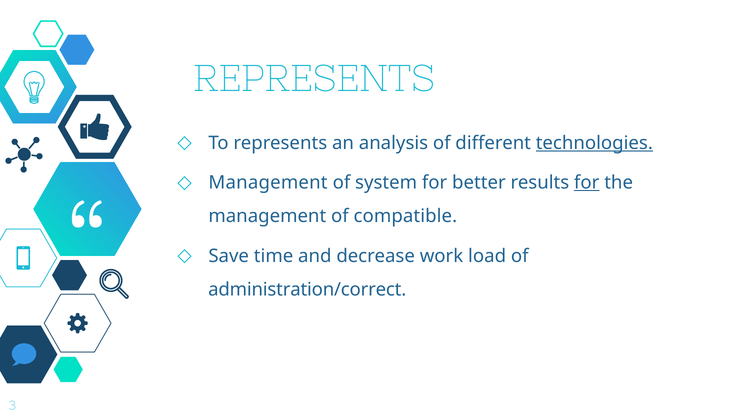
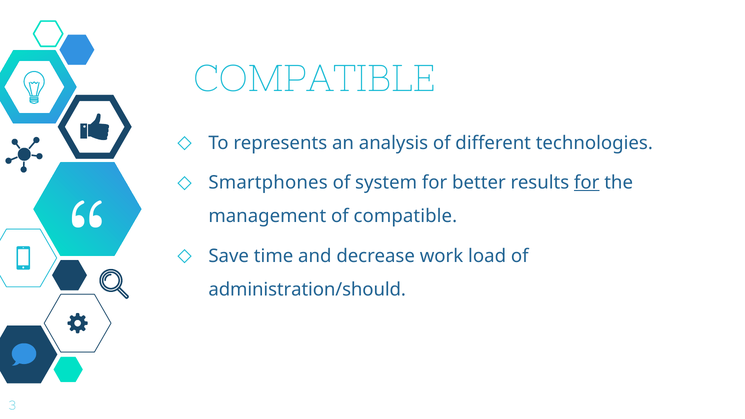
REPRESENTS: REPRESENTS -> COMPATIBLE (314, 79)
technologies underline: present -> none (594, 143)
Management: Management -> Smartphones (268, 183)
administration/correct: administration/correct -> administration/should (307, 289)
